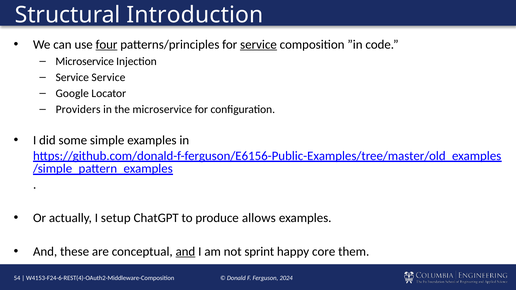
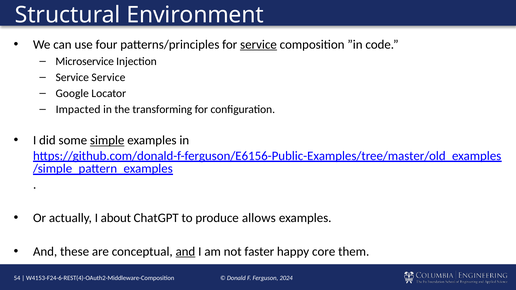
Introduction: Introduction -> Environment (195, 15)
four underline: present -> none (107, 44)
Providers: Providers -> Impacted (78, 109)
the microservice: microservice -> transforming (162, 109)
simple underline: none -> present (107, 141)
setup: setup -> about (116, 218)
sprint: sprint -> faster (259, 252)
